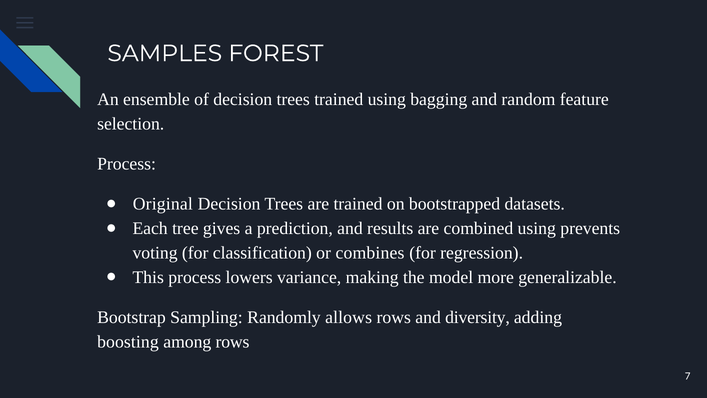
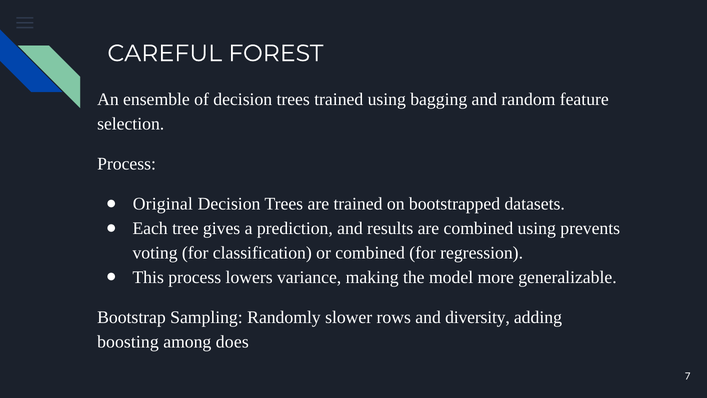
SAMPLES: SAMPLES -> CAREFUL (165, 53)
or combines: combines -> combined (370, 253)
allows: allows -> slower (349, 317)
among rows: rows -> does (232, 341)
